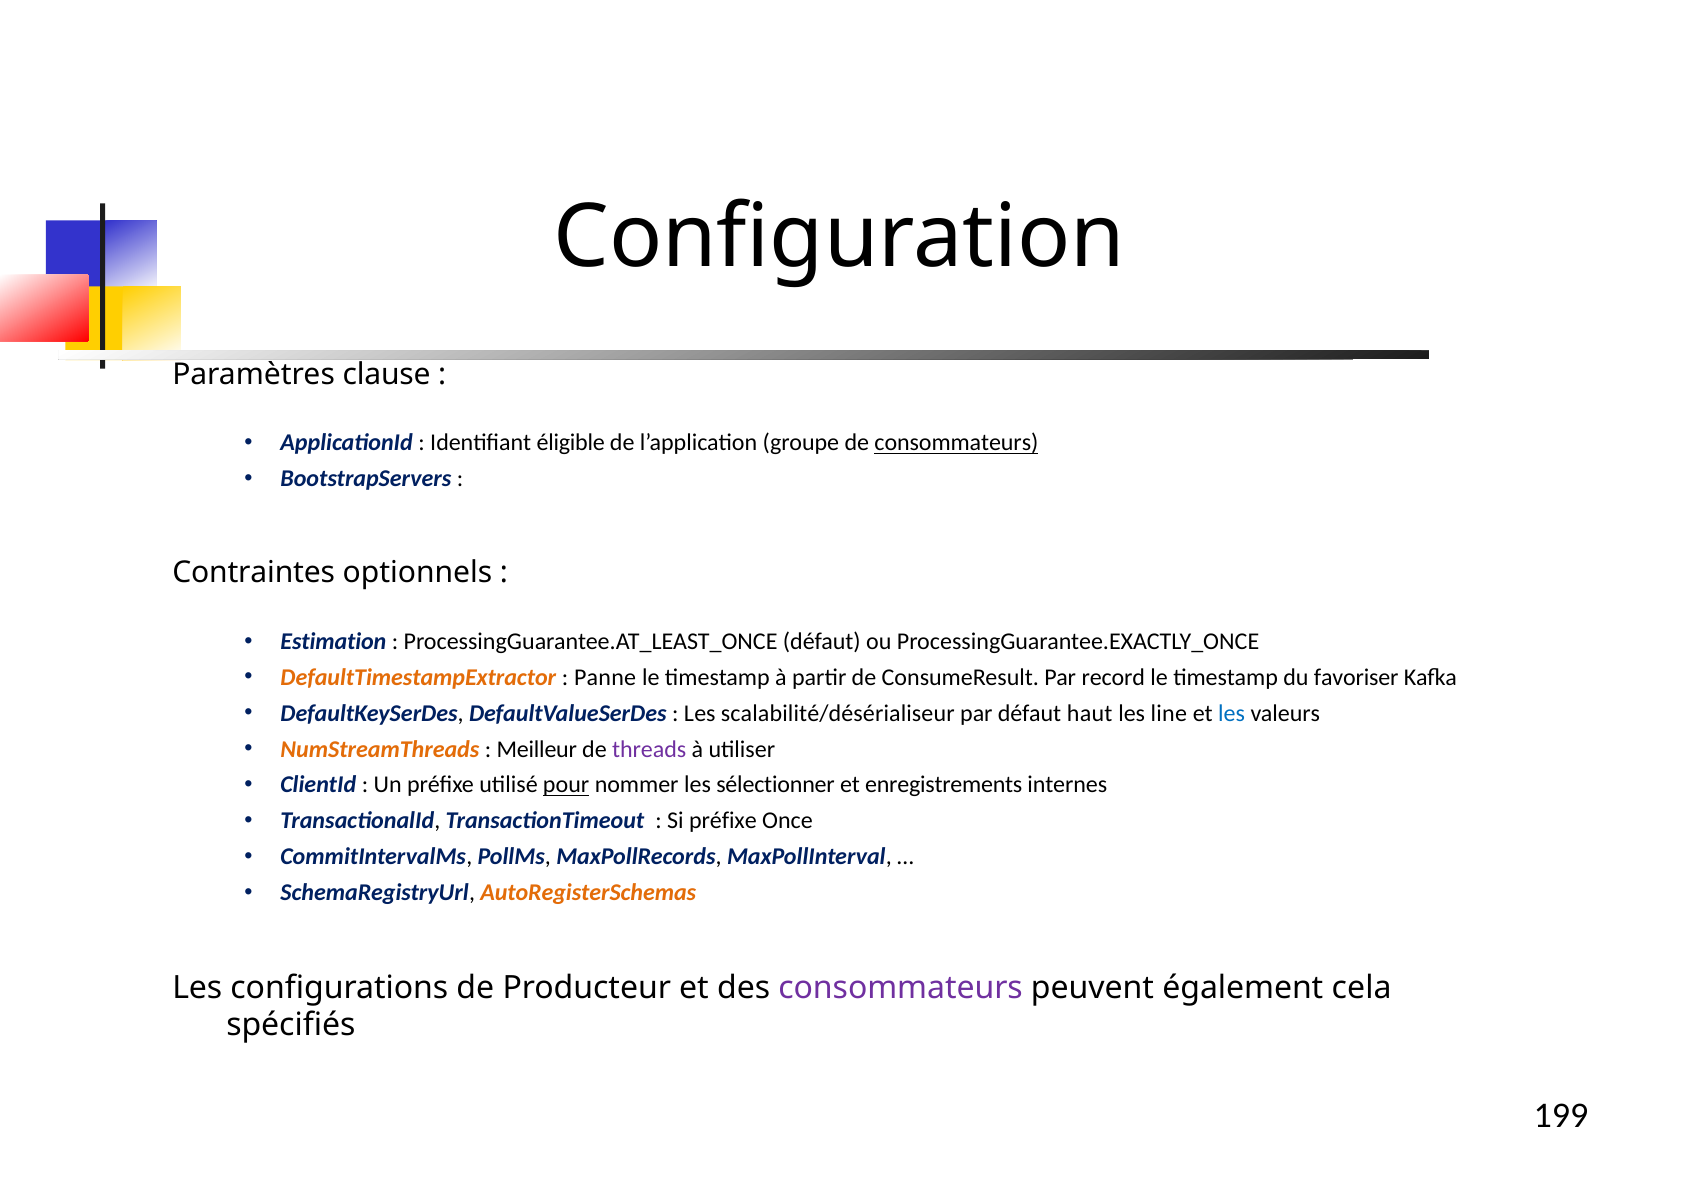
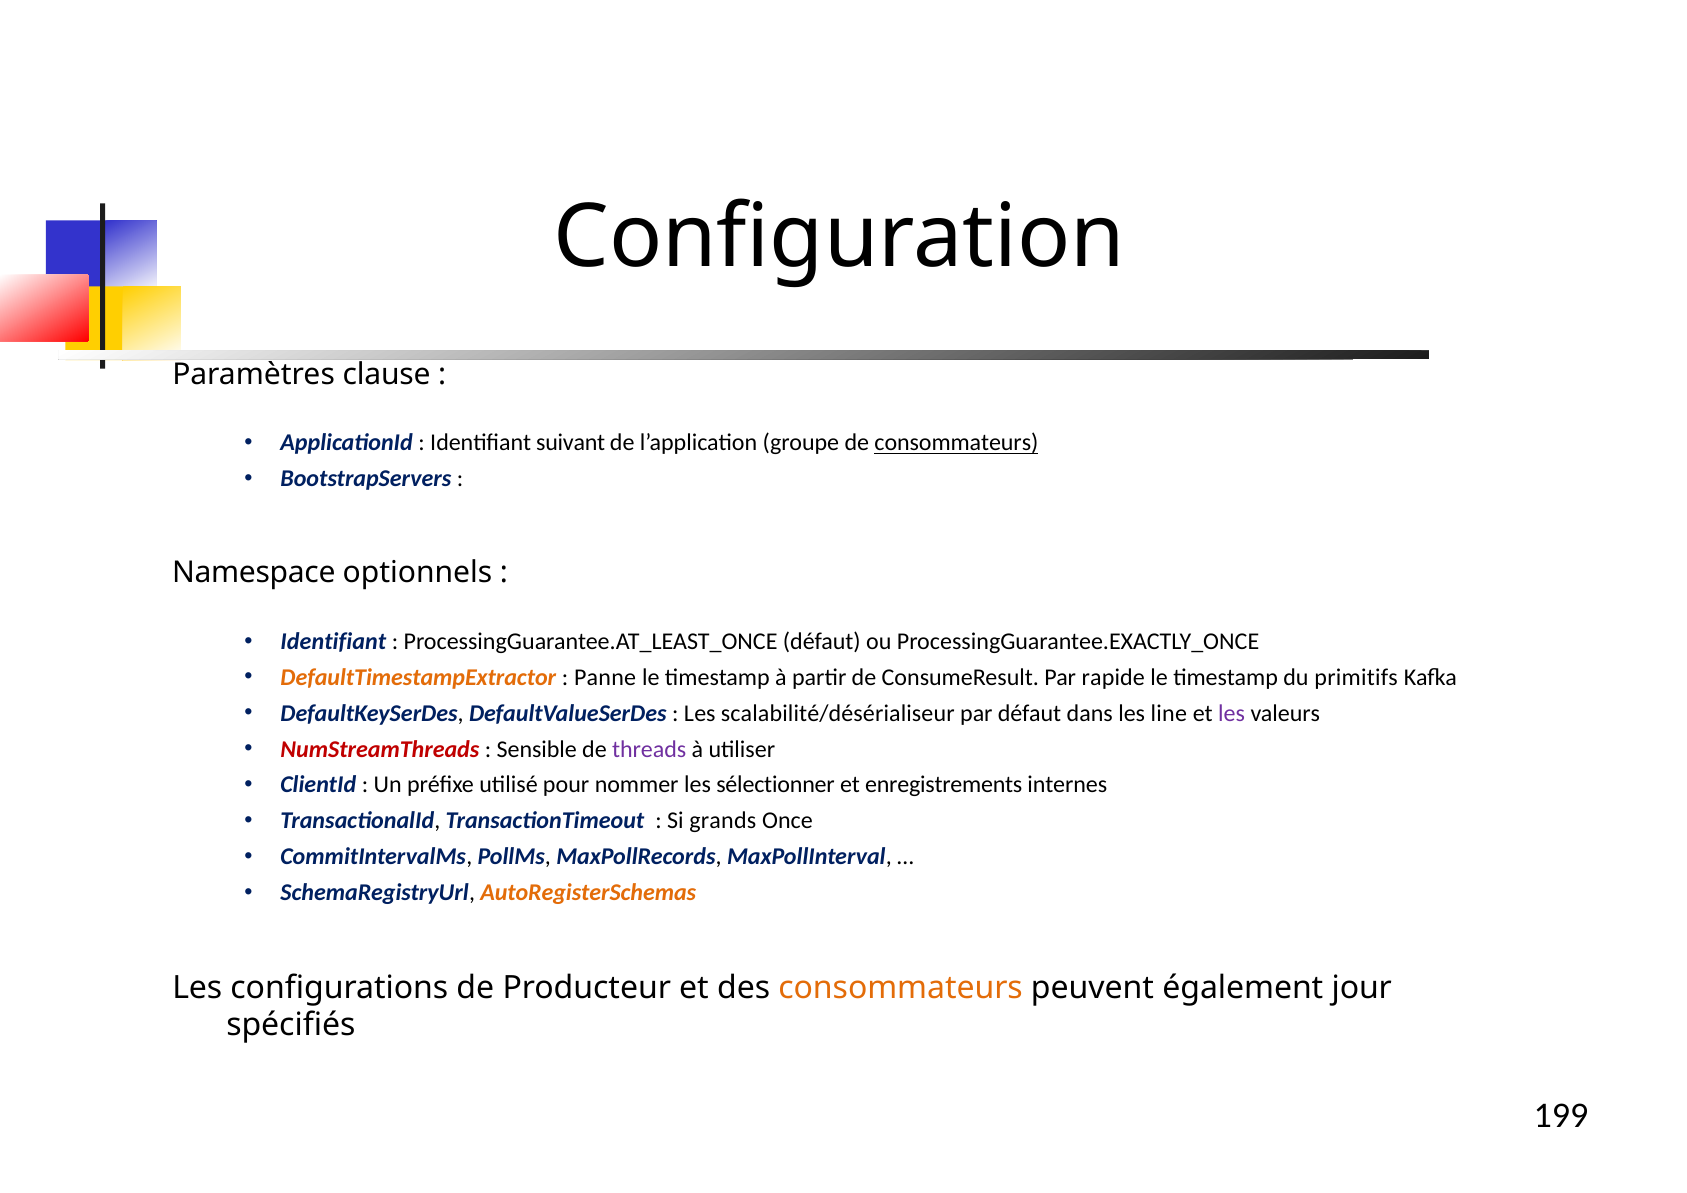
éligible: éligible -> suivant (571, 443)
Contraintes: Contraintes -> Namespace (254, 573)
Estimation: Estimation -> Identifiant (333, 641)
record: record -> rapide (1113, 677)
favoriser: favoriser -> primitifs (1356, 677)
haut: haut -> dans (1090, 713)
les colour: blue -> purple (1232, 713)
NumStreamThreads colour: orange -> red (380, 749)
Meilleur: Meilleur -> Sensible (537, 749)
pour underline: present -> none (566, 785)
Si préfixe: préfixe -> grands (723, 821)
consommateurs colour: purple -> orange (901, 988)
cela: cela -> jour (1362, 988)
